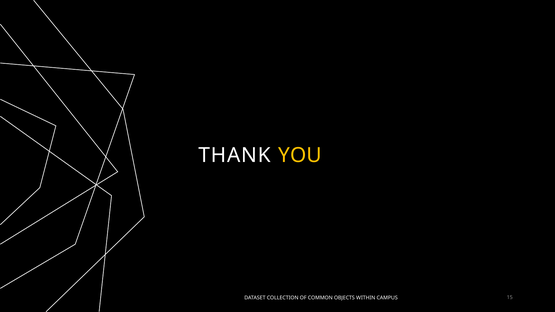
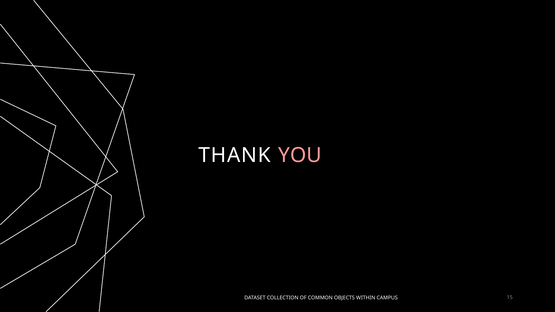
YOU colour: yellow -> pink (300, 155)
